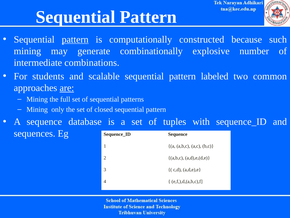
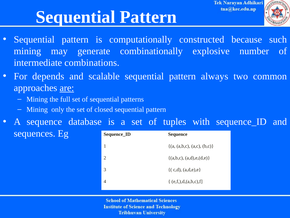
pattern underline: present -> none (75, 39)
students: students -> depends (48, 76)
labeled: labeled -> always (215, 76)
